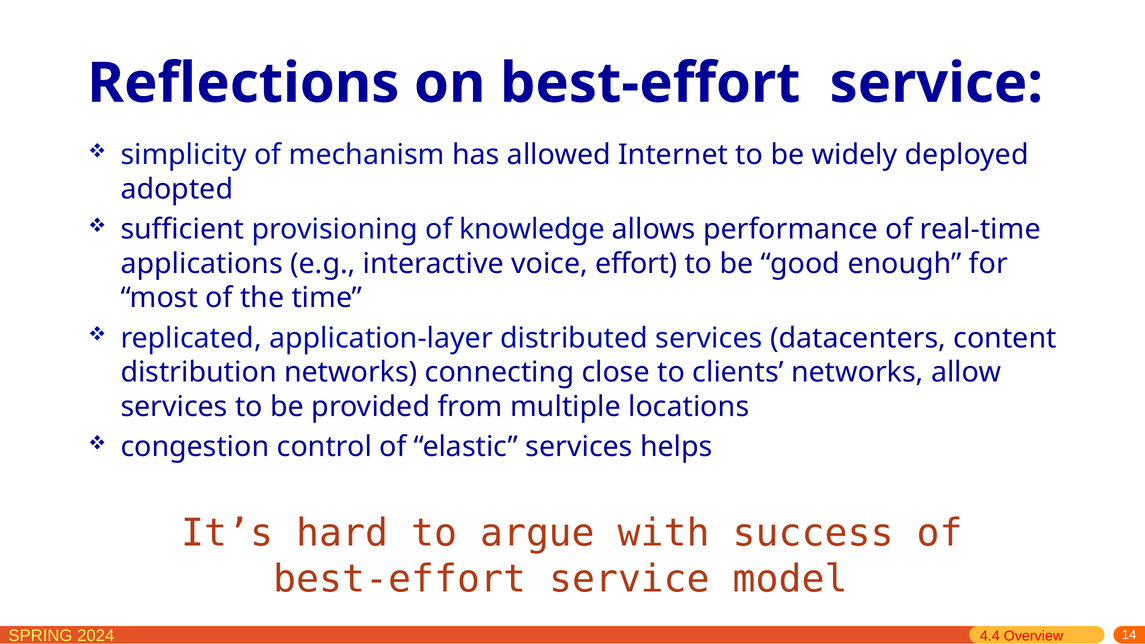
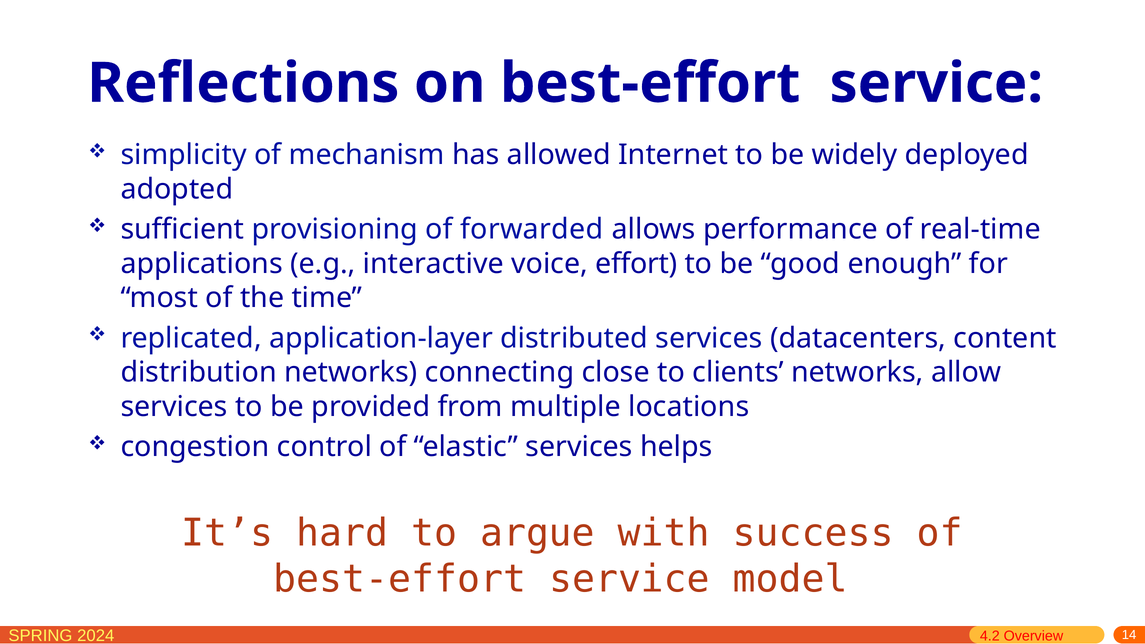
knowledge: knowledge -> forwarded (532, 229)
4.4: 4.4 -> 4.2 (990, 636)
